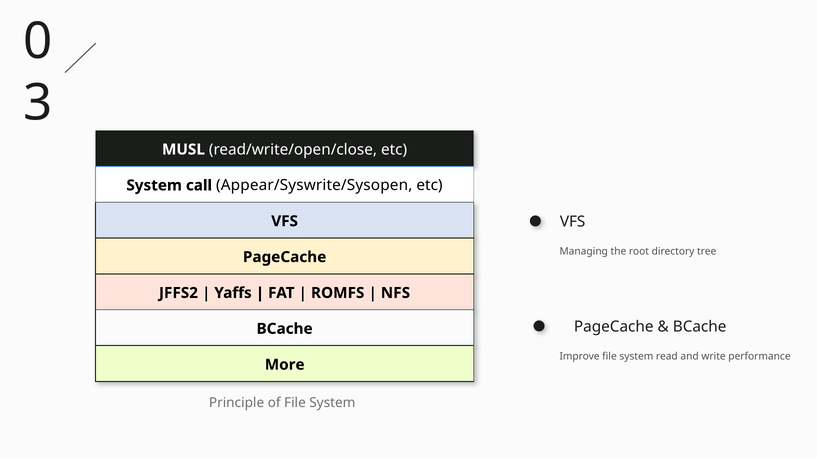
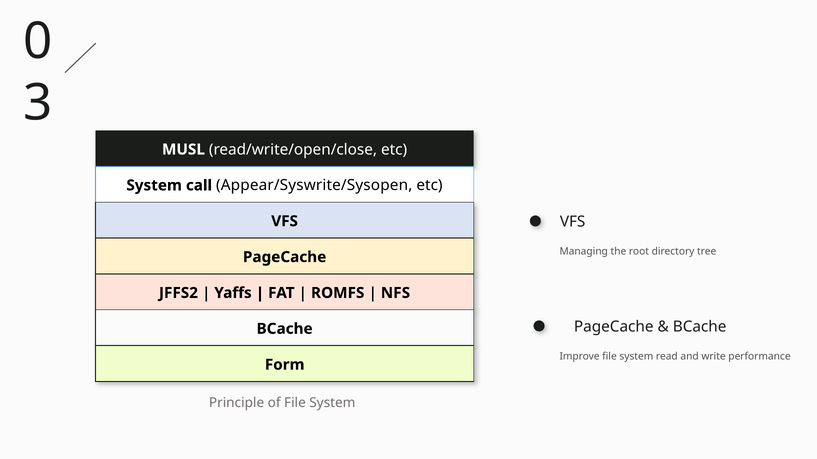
More: More -> Form (285, 365)
